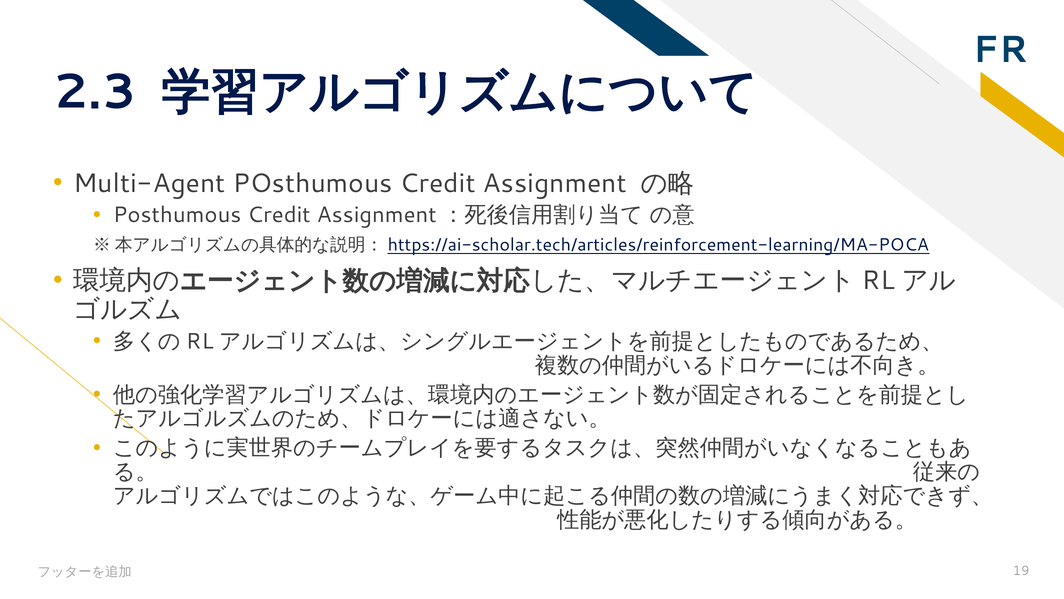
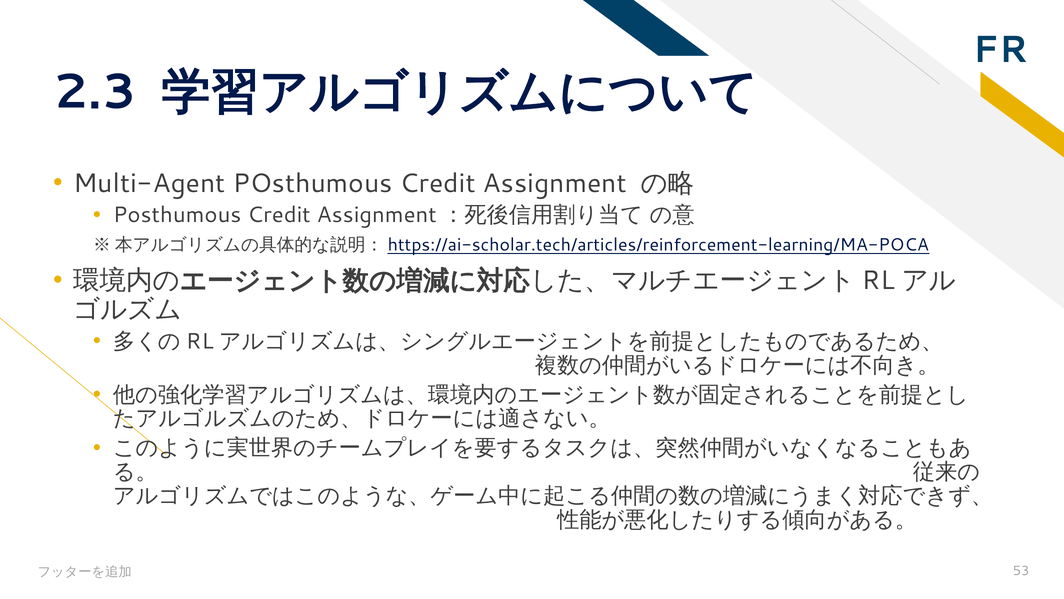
19: 19 -> 53 (1021, 570)
